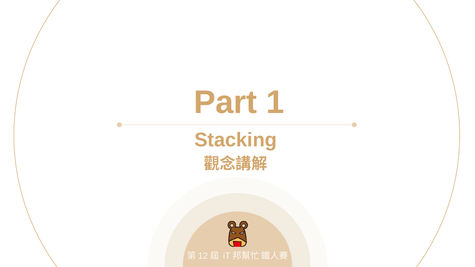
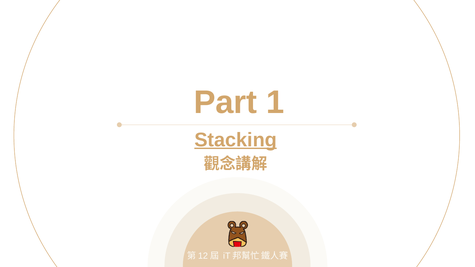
Stacking underline: none -> present (236, 140)
